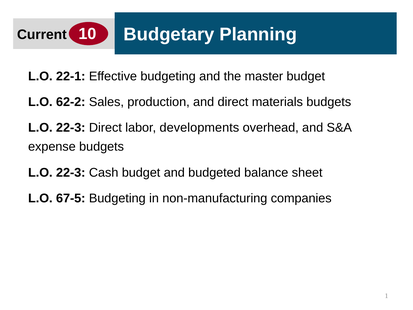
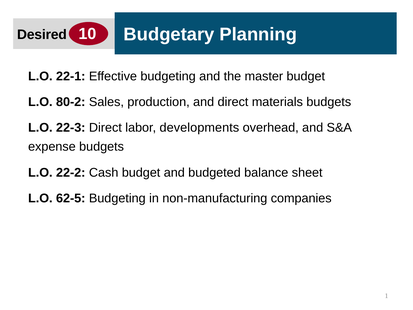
Current: Current -> Desired (42, 35)
62-2: 62-2 -> 80-2 (71, 102)
22-3: 22-3 -> 22-2 (71, 172)
67-5: 67-5 -> 62-5 (71, 198)
